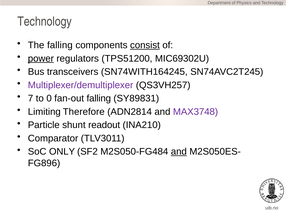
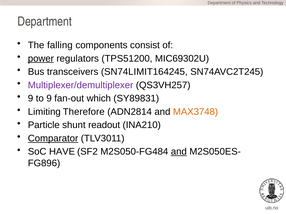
Technology: Technology -> Department (45, 22)
consist underline: present -> none (145, 45)
SN74WITH164245: SN74WITH164245 -> SN74LIMIT164245 (144, 72)
7: 7 -> 9 (31, 99)
to 0: 0 -> 9 (49, 99)
fan-out falling: falling -> which (99, 99)
MAX3748 colour: purple -> orange (196, 112)
Comparator underline: none -> present (53, 139)
ONLY: ONLY -> HAVE (62, 152)
